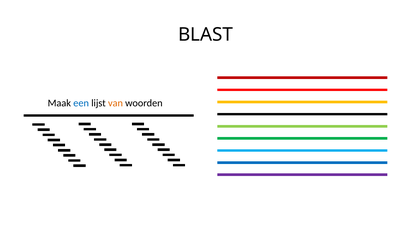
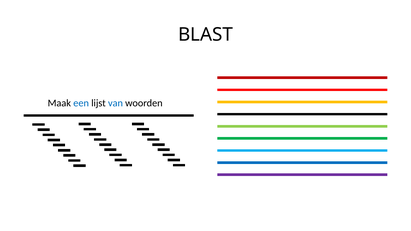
van colour: orange -> blue (115, 103)
